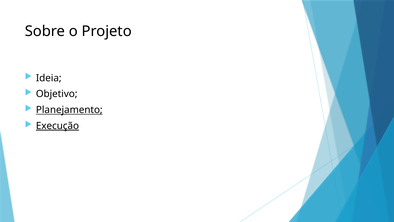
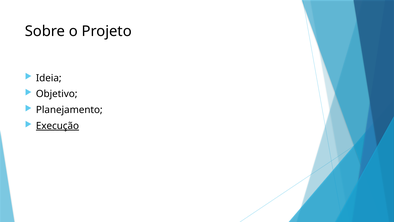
Planejamento underline: present -> none (69, 110)
